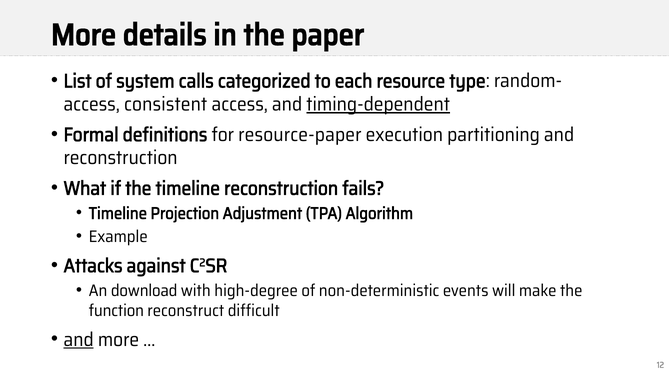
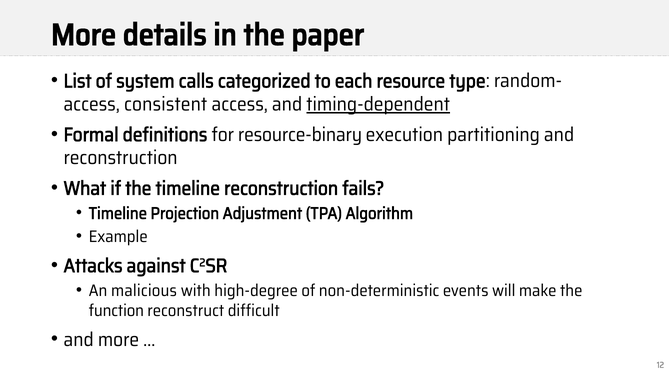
resource-paper: resource-paper -> resource-binary (300, 135)
download: download -> malicious (144, 291)
and underline: present -> none (79, 340)
